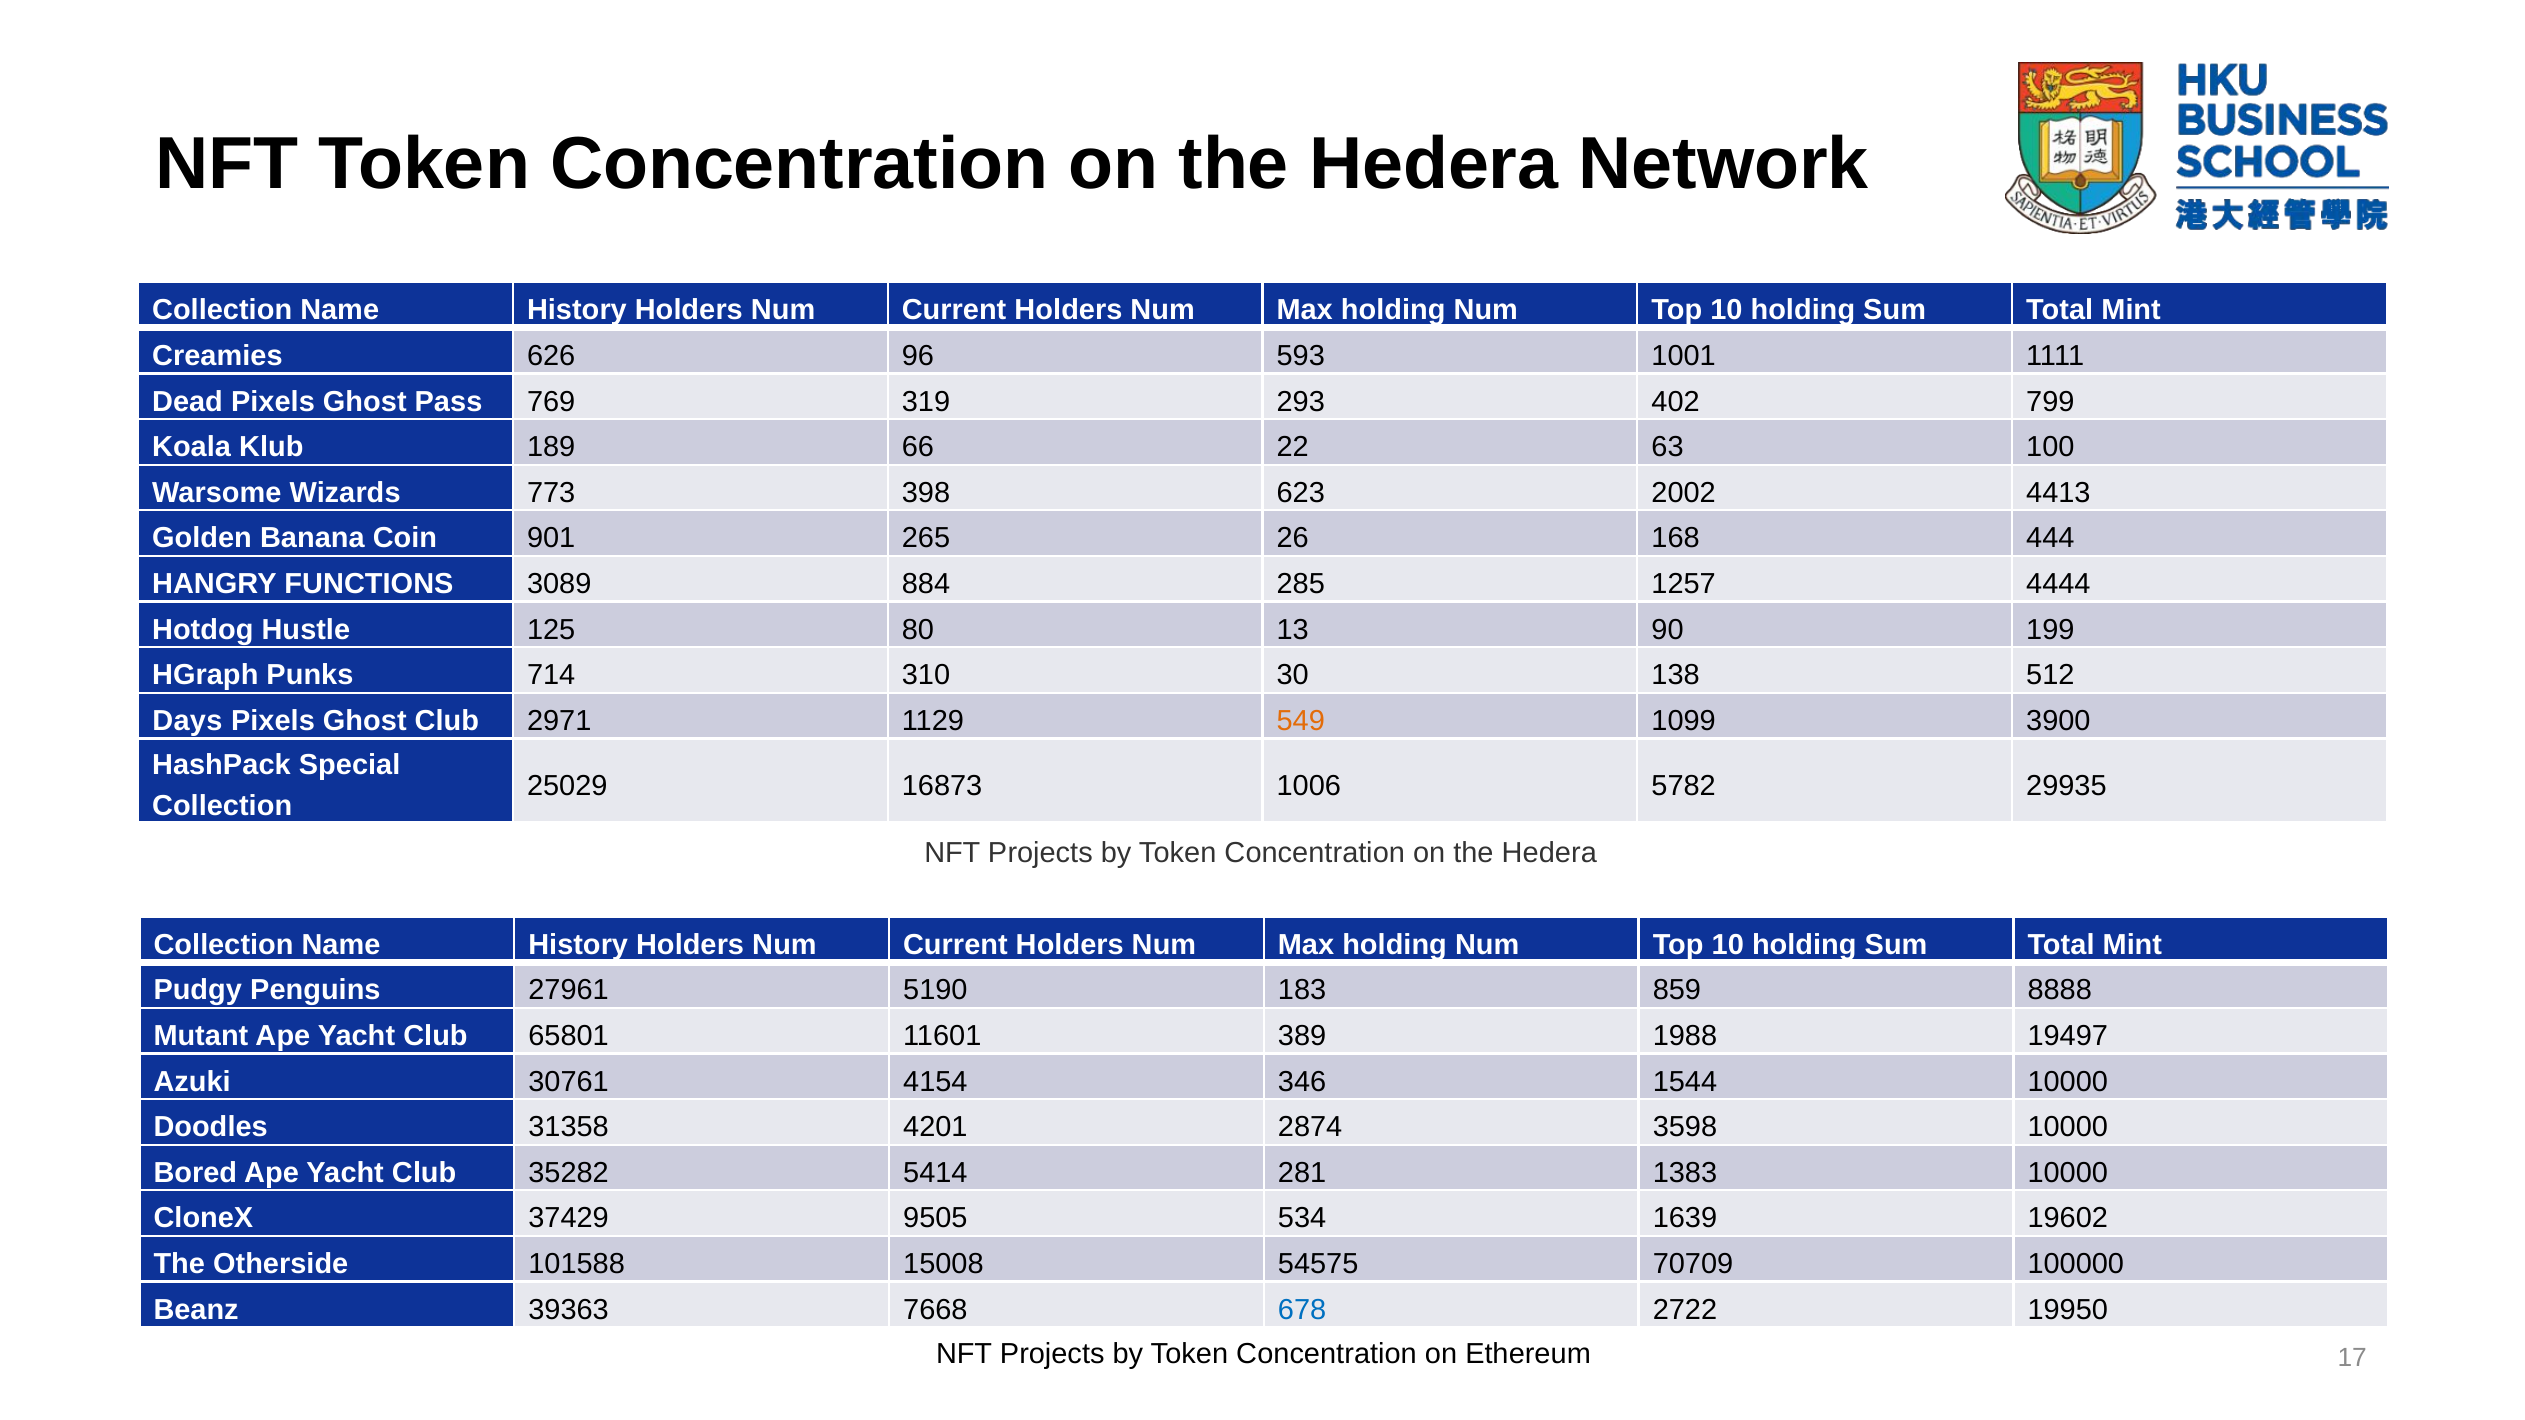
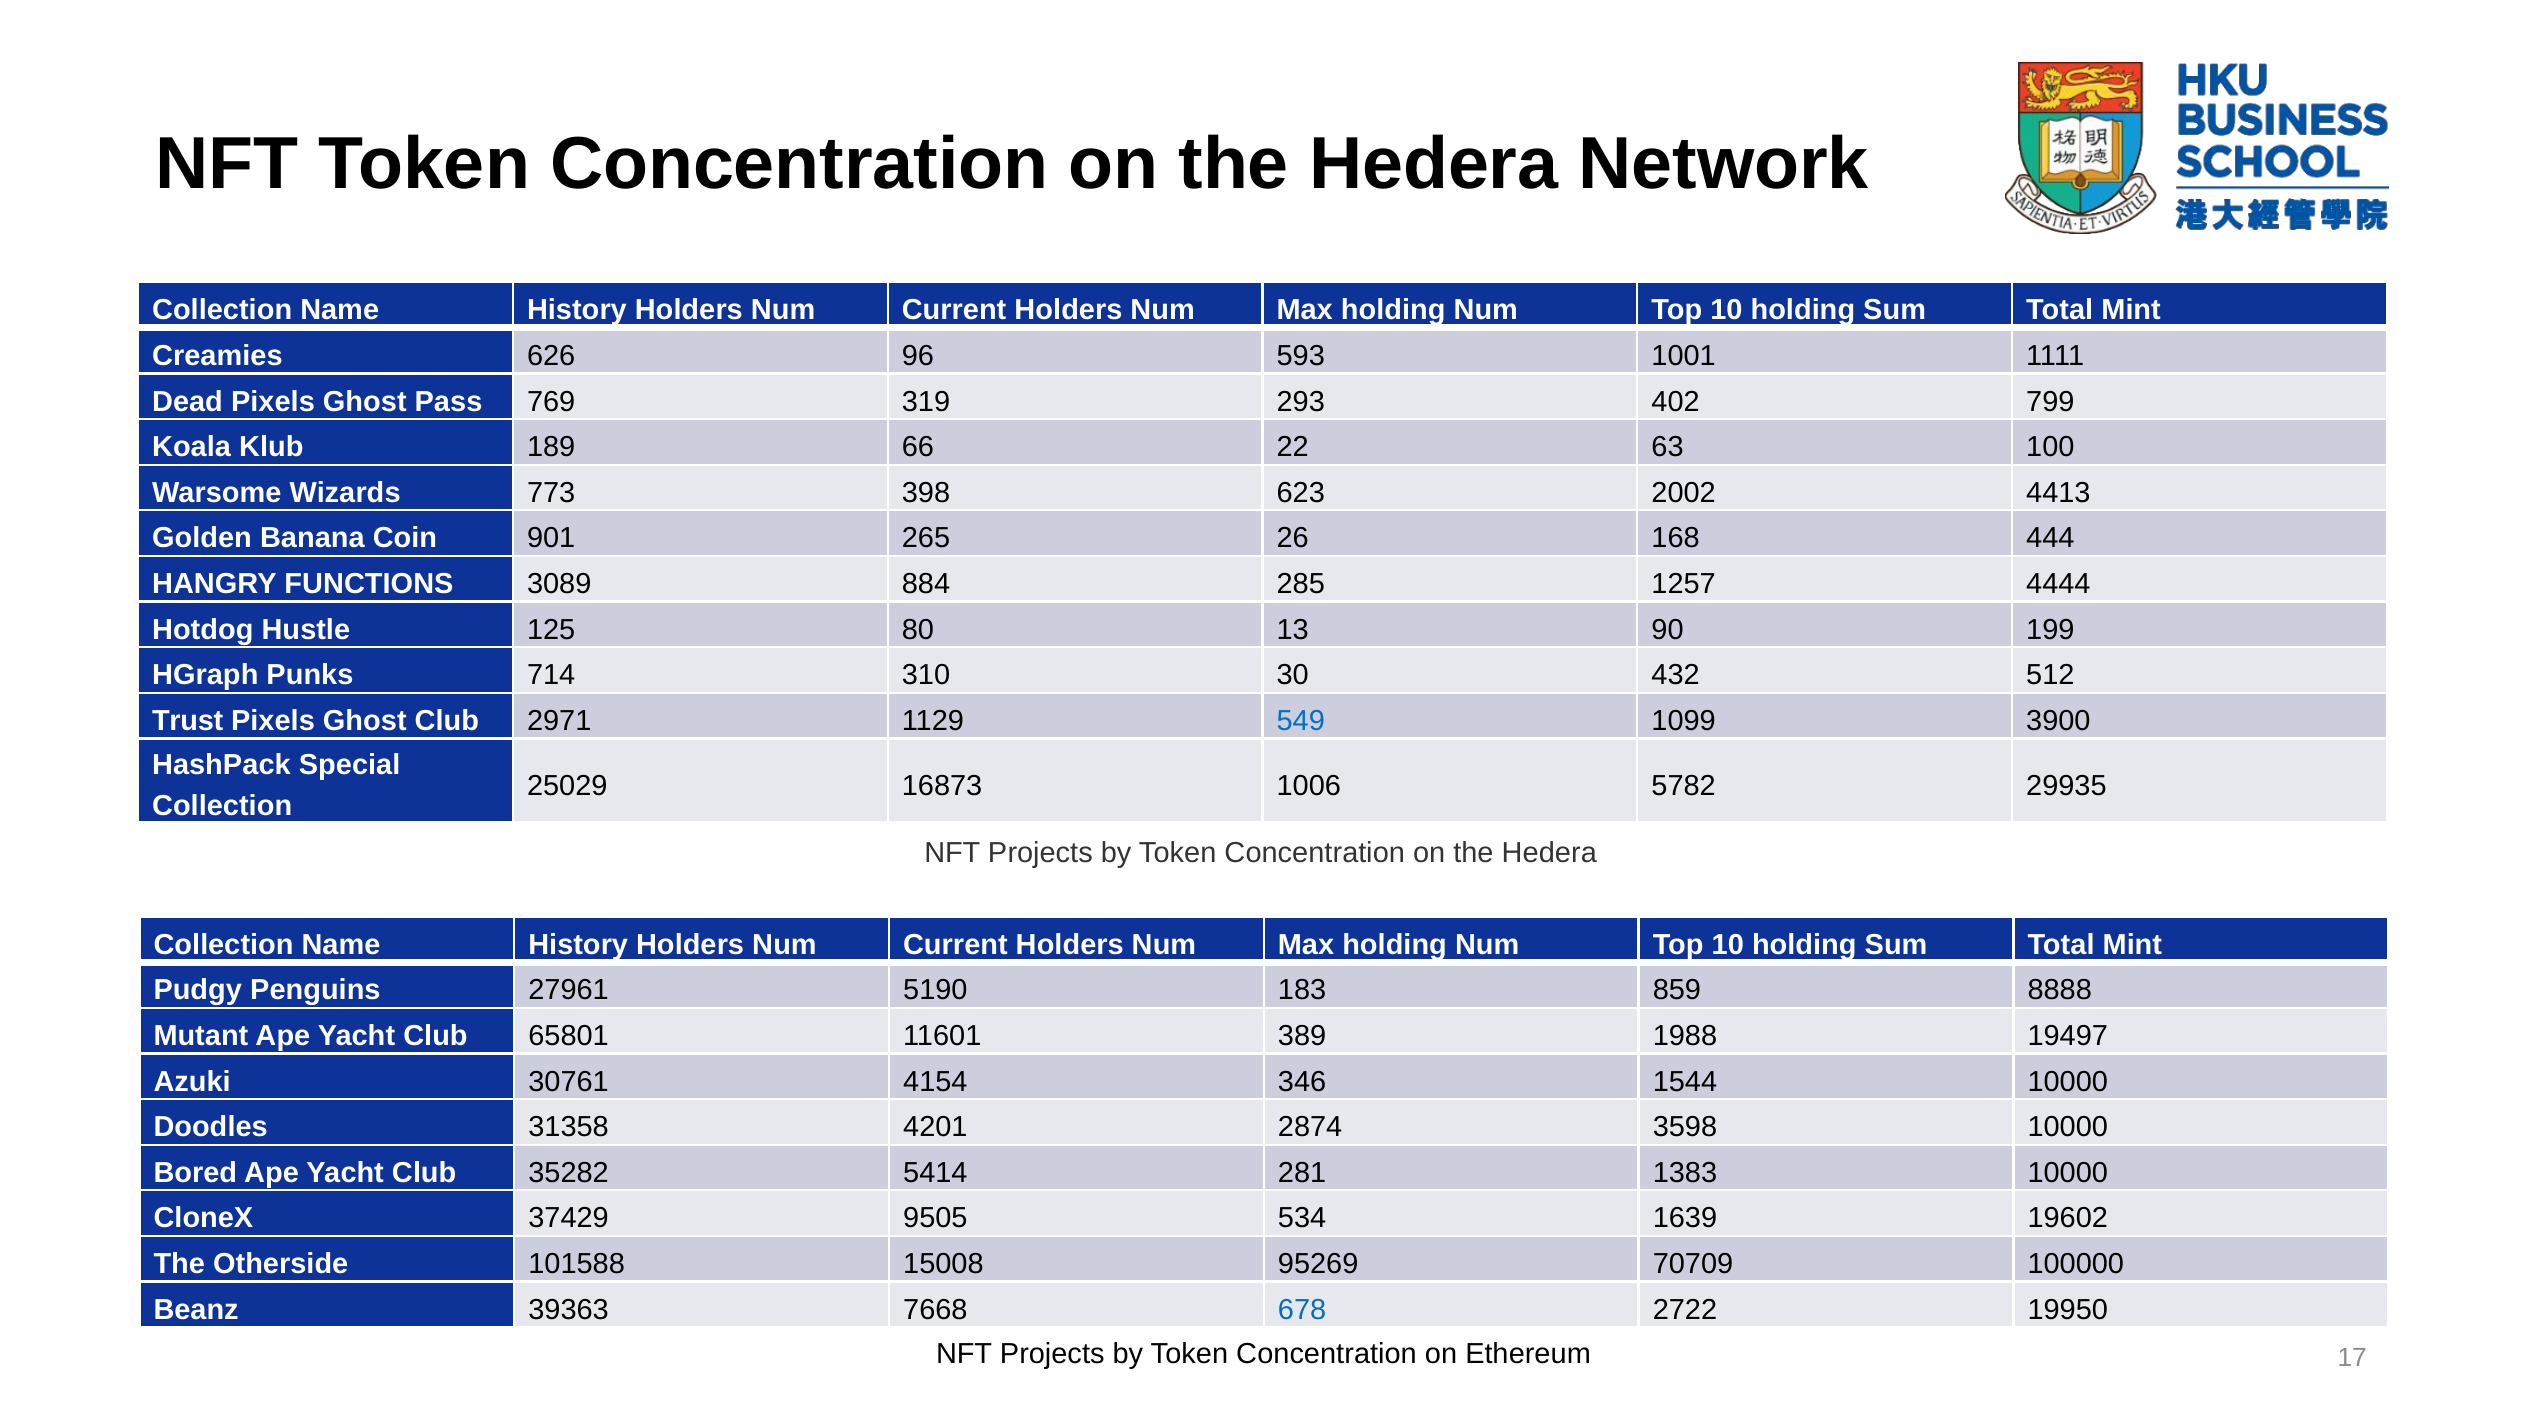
138: 138 -> 432 (1676, 675)
Days: Days -> Trust (188, 721)
549 colour: orange -> blue (1301, 721)
54575: 54575 -> 95269 (1318, 1264)
